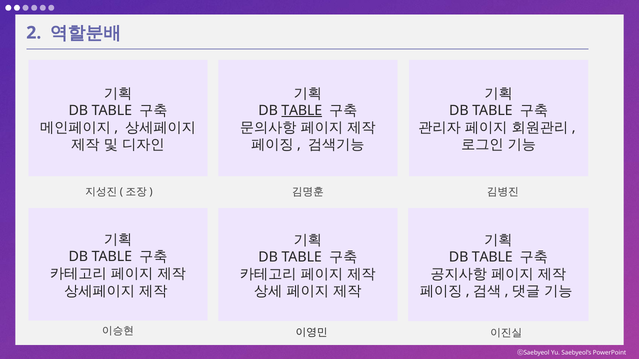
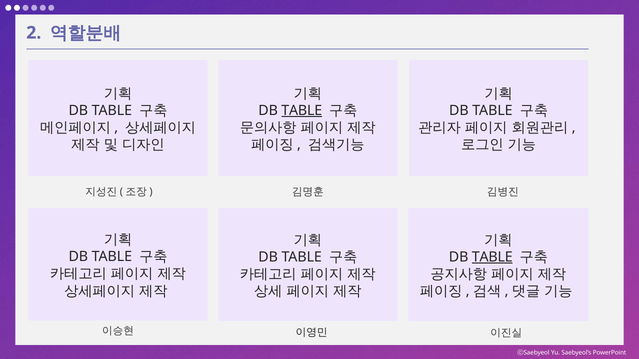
TABLE underline: none -> present (492, 257)
